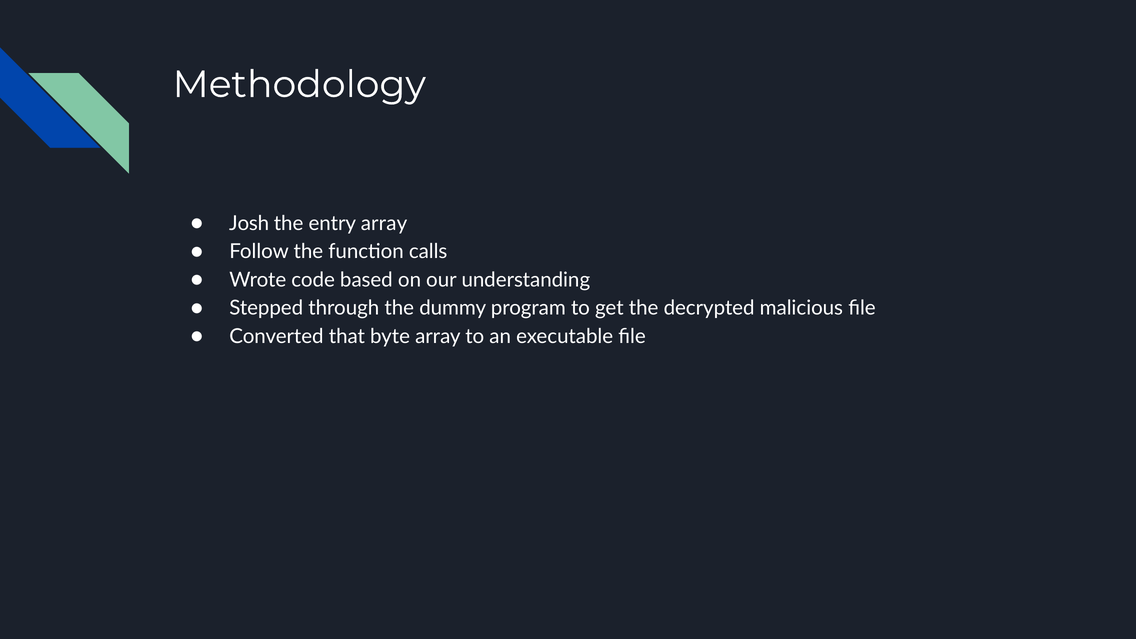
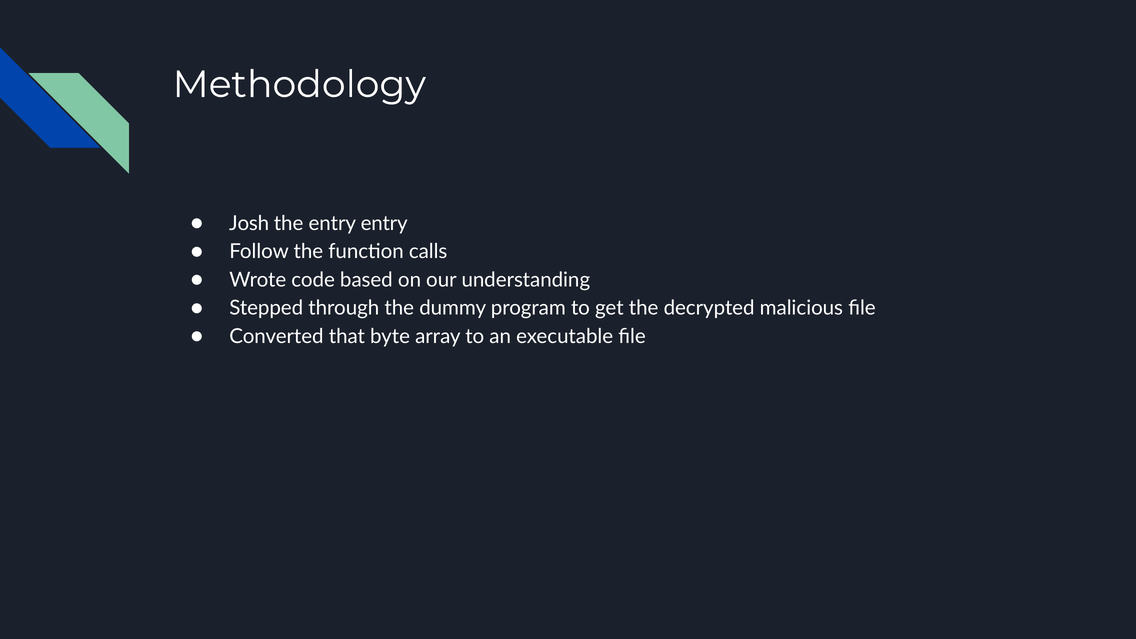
entry array: array -> entry (384, 223)
